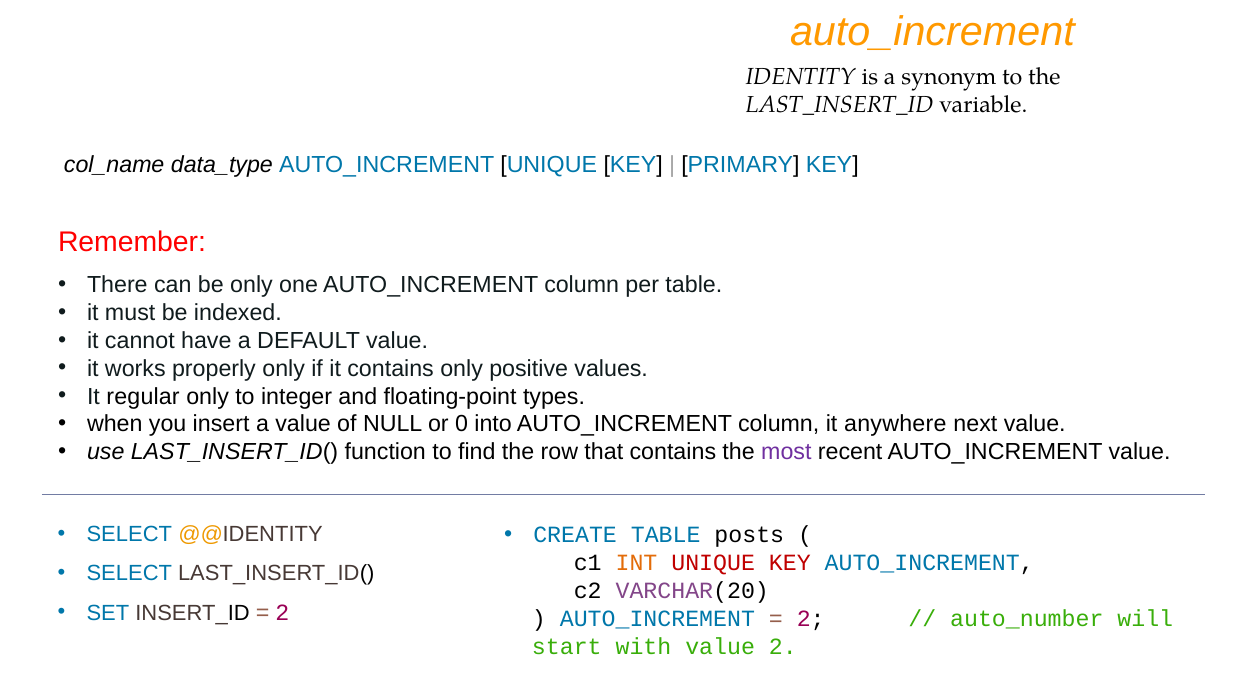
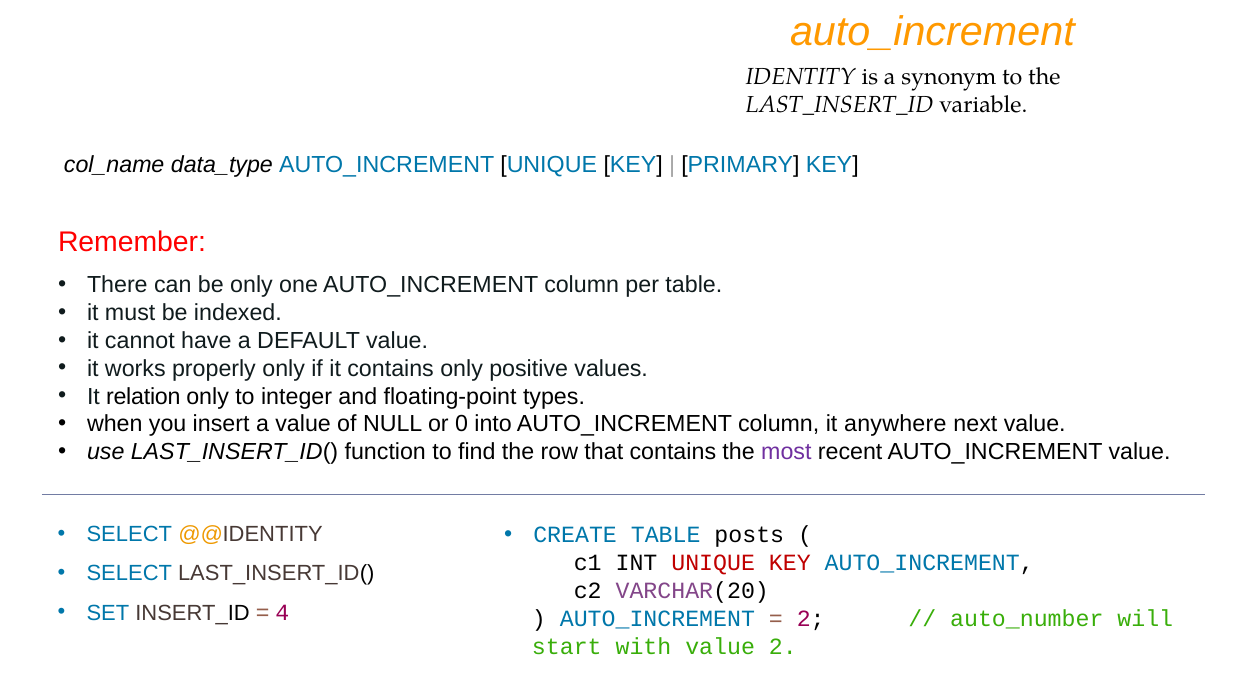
regular: regular -> relation (143, 396)
INT colour: orange -> black (637, 563)
2: 2 -> 4 (282, 612)
